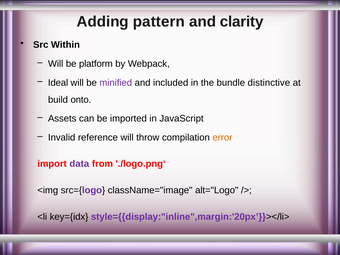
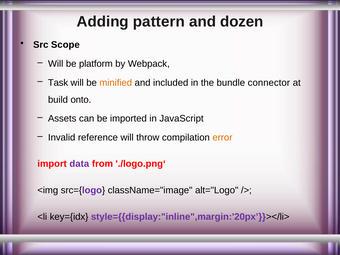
clarity: clarity -> dozen (242, 22)
Within: Within -> Scope (65, 45)
Ideal: Ideal -> Task (58, 83)
minified colour: purple -> orange (116, 83)
distinctive: distinctive -> connector (269, 83)
